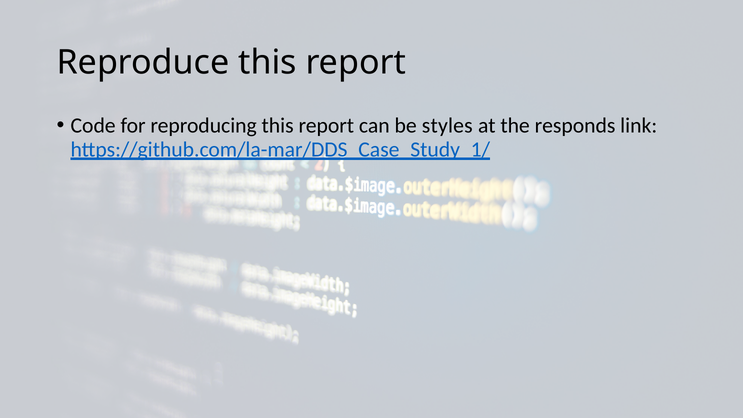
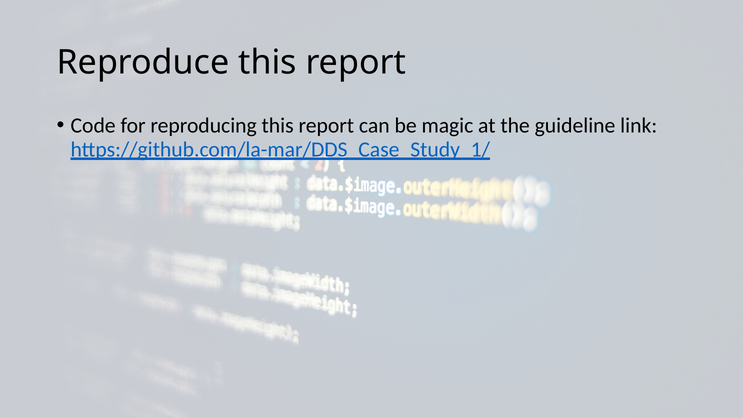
styles: styles -> magic (447, 126)
responds: responds -> guideline (575, 126)
